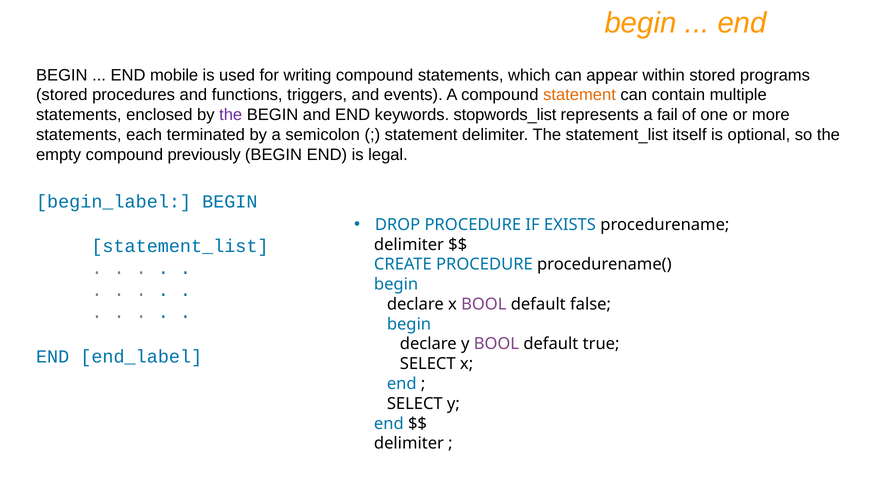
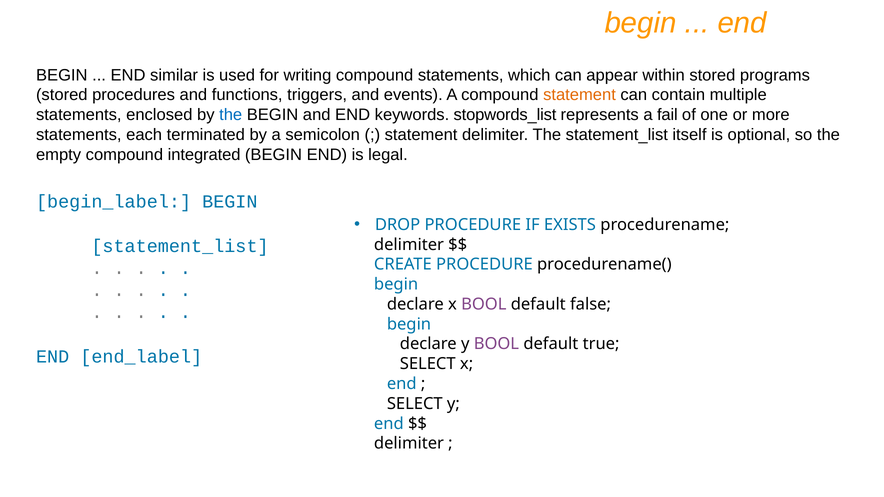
mobile: mobile -> similar (174, 75)
the colour: purple -> blue (231, 115)
previously: previously -> integrated (204, 155)
